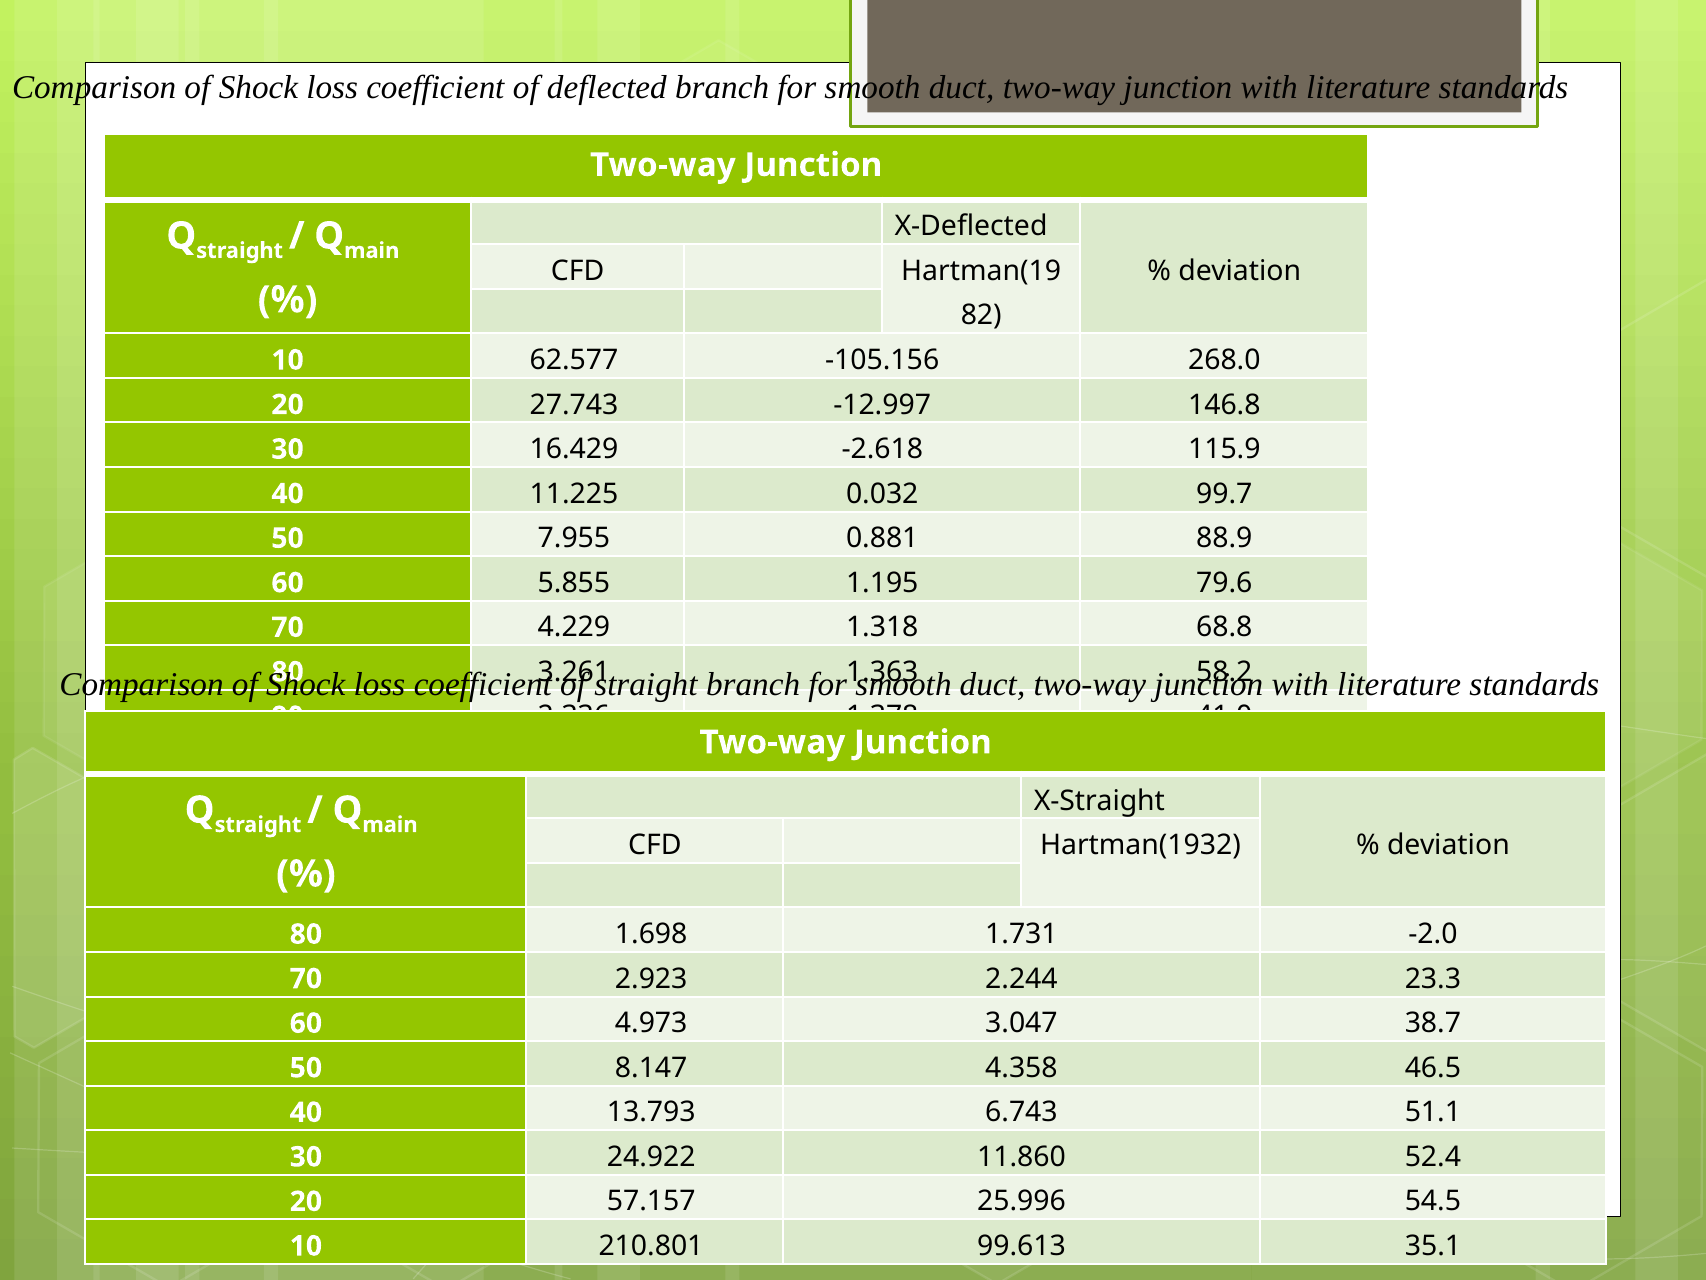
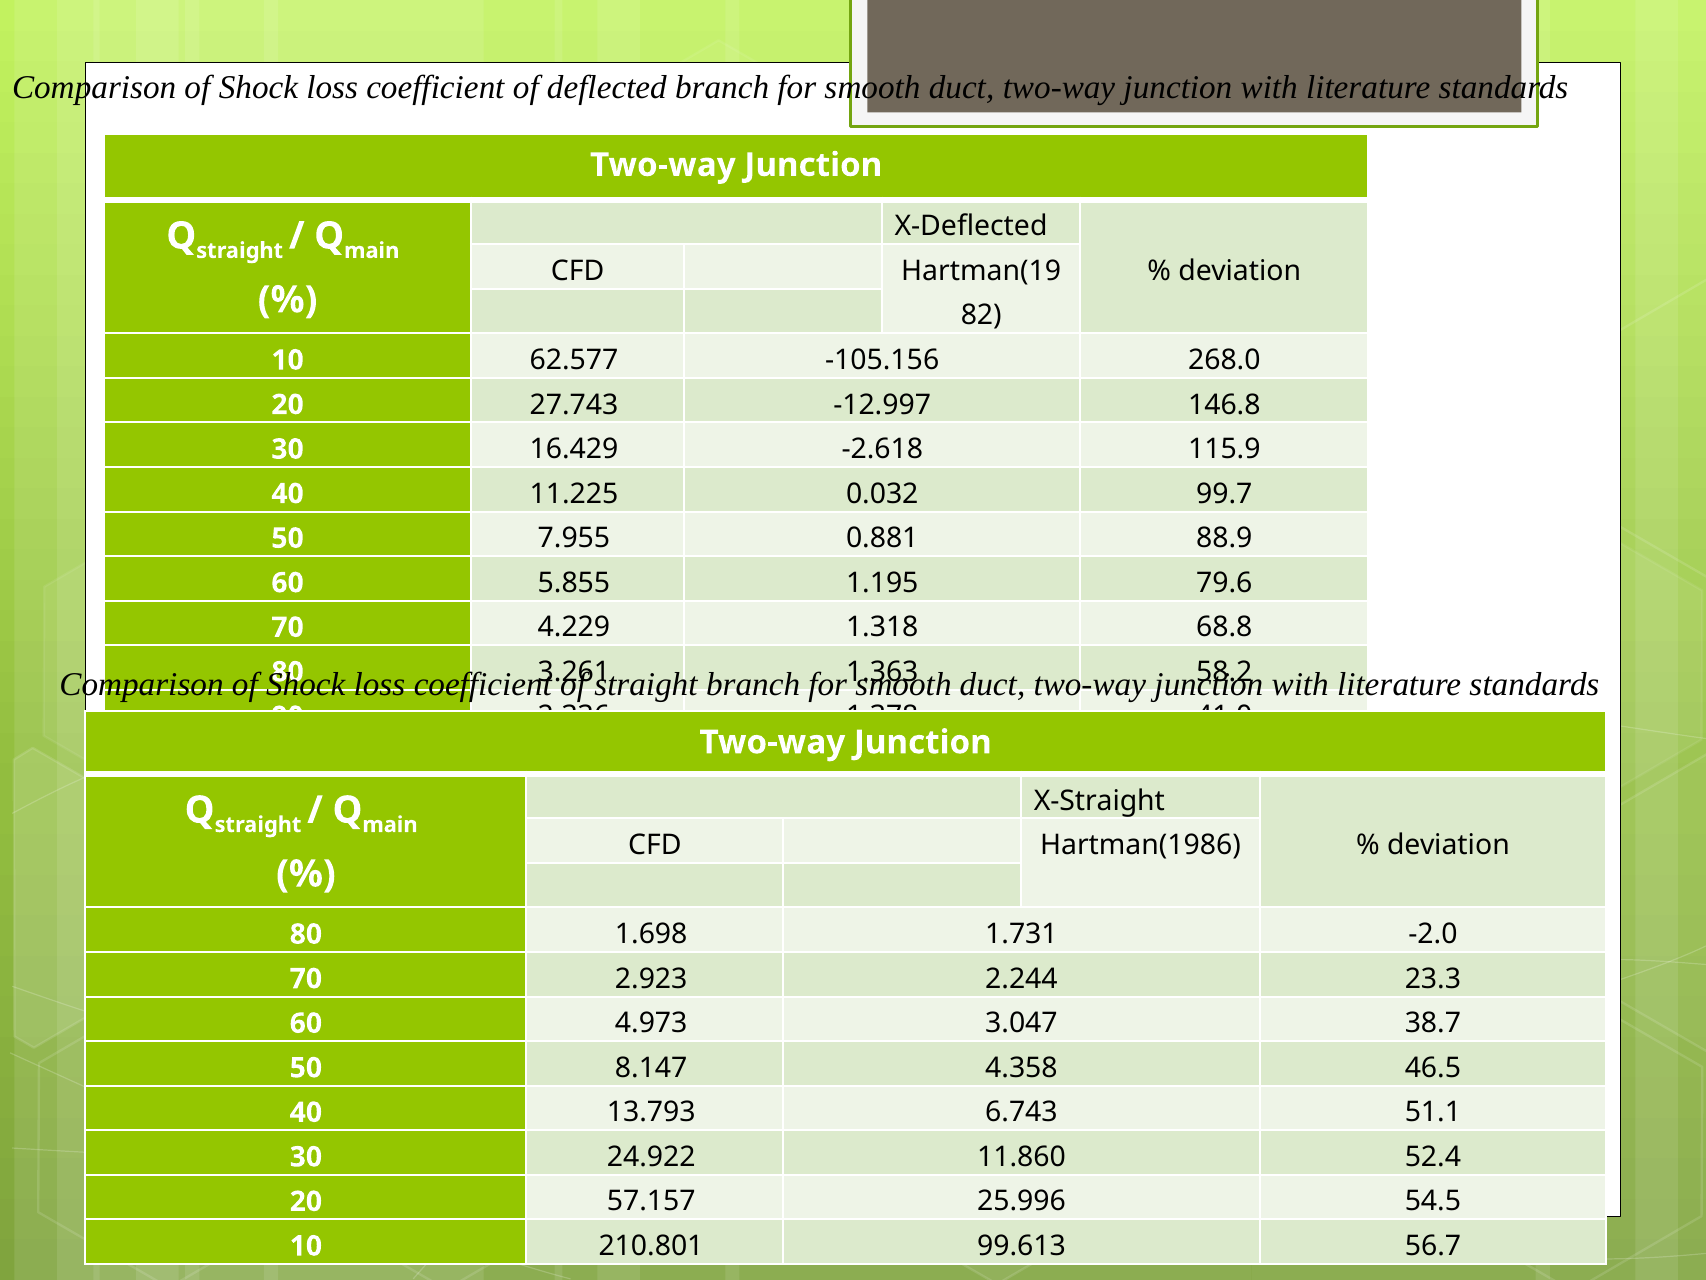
Hartman(1932: Hartman(1932 -> Hartman(1986 (1140, 845)
35.1: 35.1 -> 56.7 (1433, 1246)
